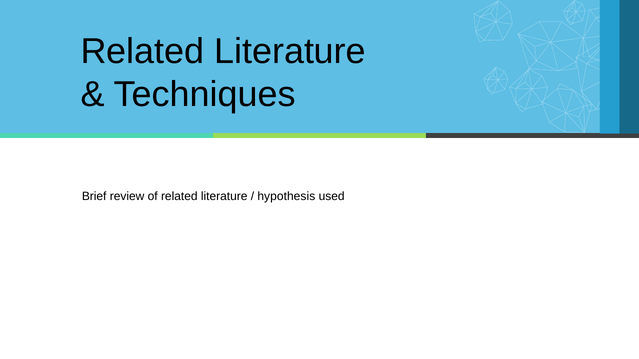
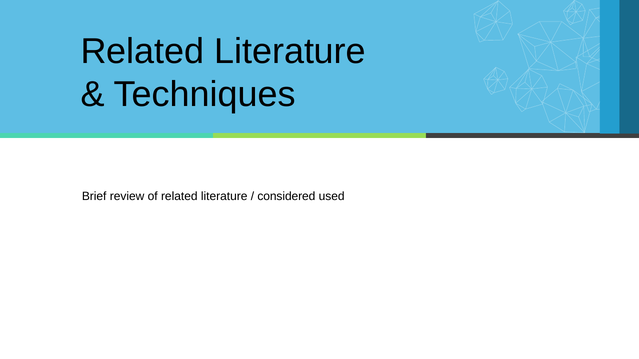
hypothesis: hypothesis -> considered (286, 196)
